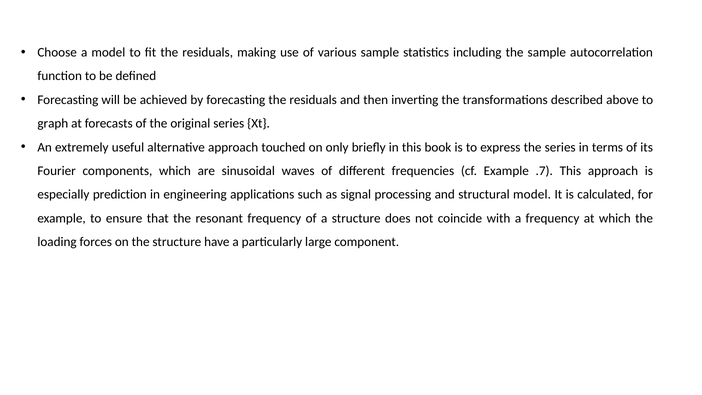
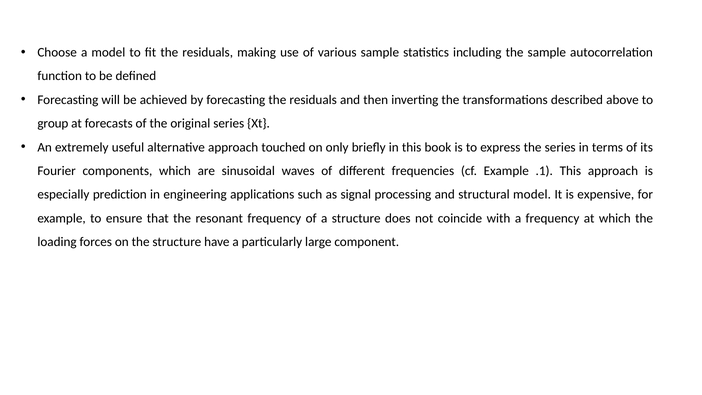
graph: graph -> group (53, 123)
.7: .7 -> .1 (544, 171)
calculated: calculated -> expensive (606, 195)
